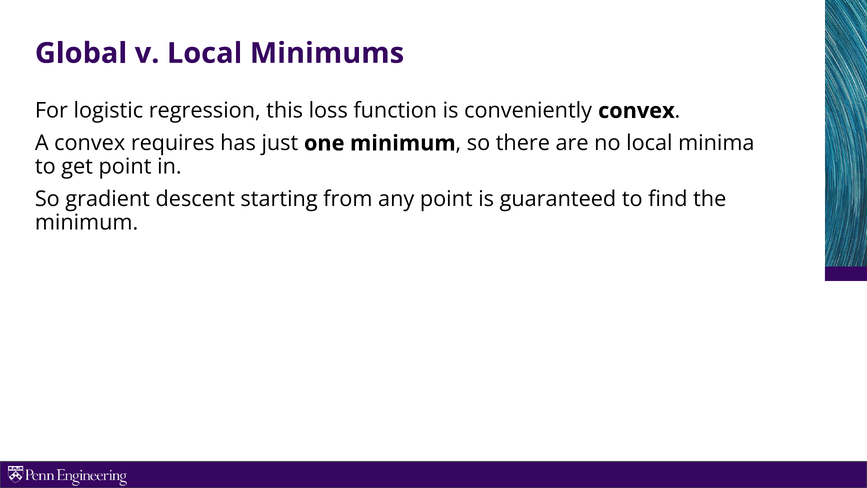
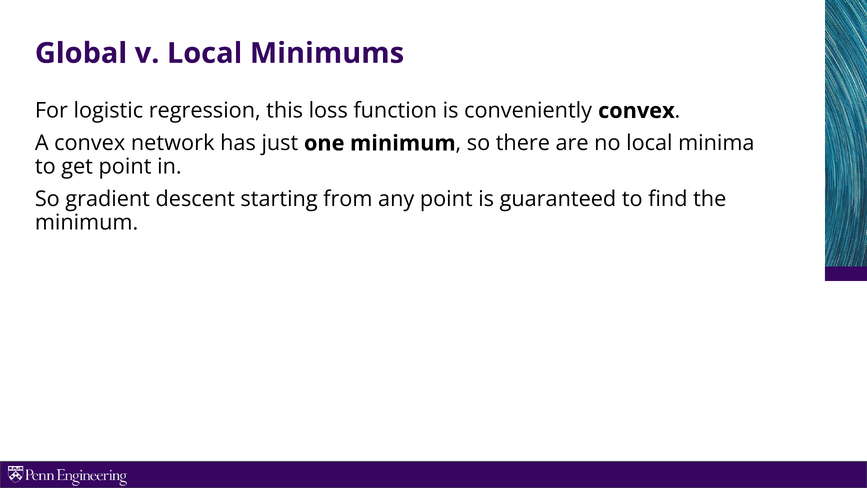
requires: requires -> network (173, 143)
